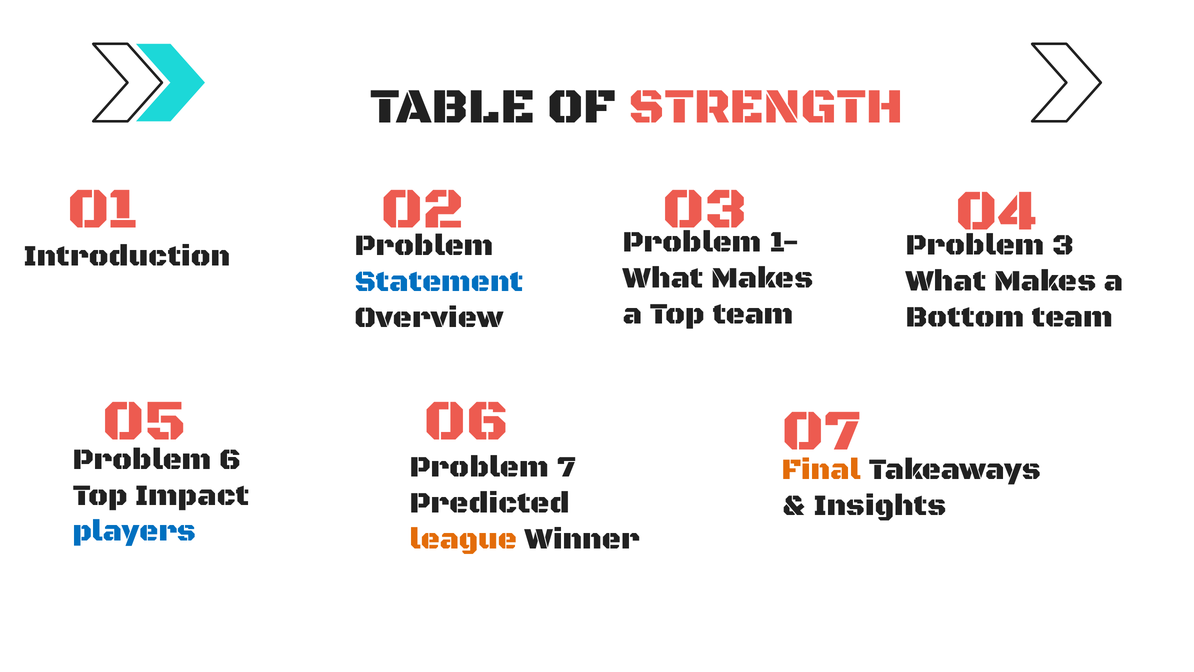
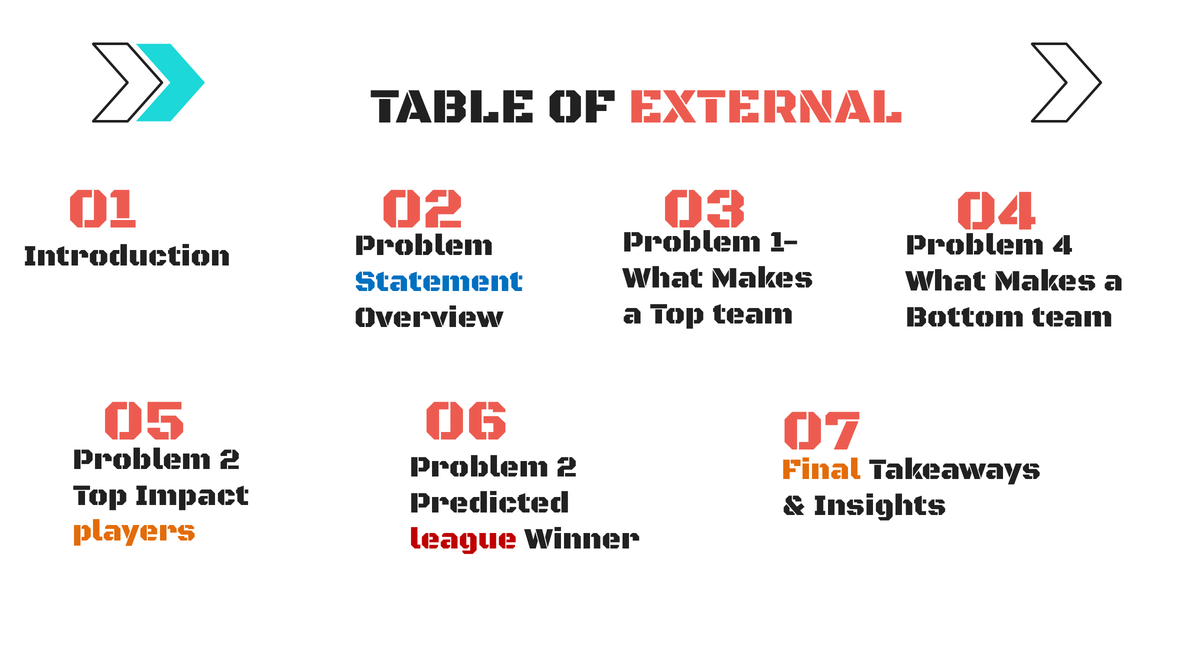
STRENGTH: STRENGTH -> EXTERNAL (766, 106)
3: 3 -> 4 (1063, 245)
6: 6 -> 2 (230, 459)
7: 7 -> 2 (567, 467)
players colour: blue -> orange (134, 531)
league colour: orange -> red (463, 538)
